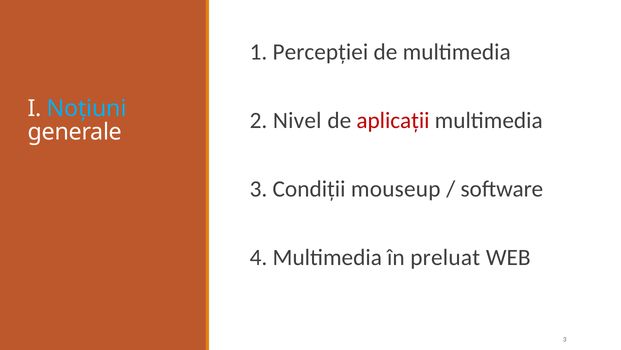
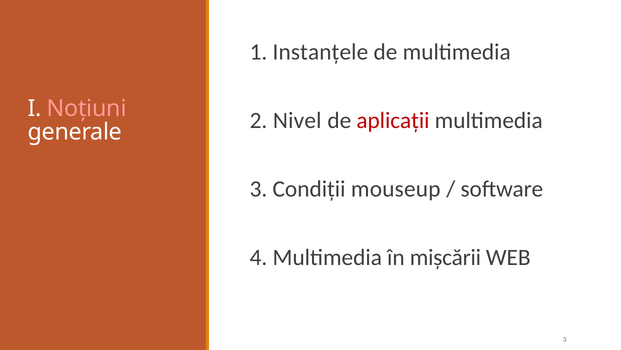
Percepției: Percepției -> Instanțele (320, 52)
Noțiuni colour: light blue -> pink (87, 108)
preluat: preluat -> mișcării (445, 257)
